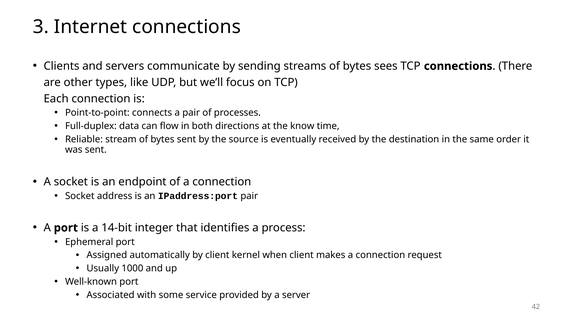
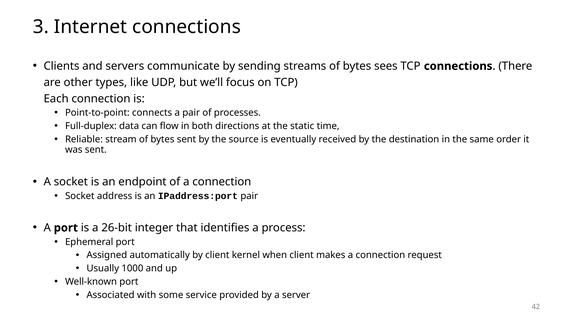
know: know -> static (302, 126)
14-bit: 14-bit -> 26-bit (117, 228)
